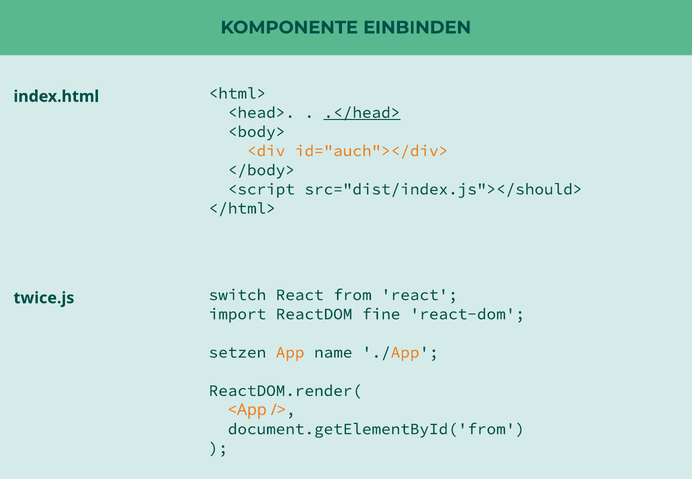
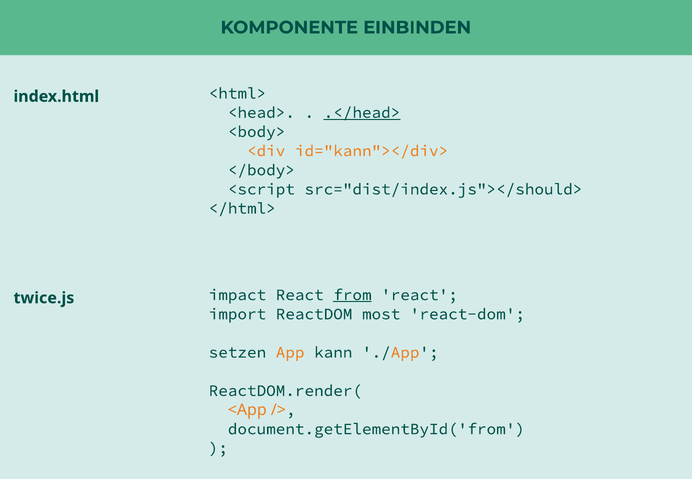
id="auch"></div>: id="auch"></div> -> id="kann"></div> (372, 151)
switch: switch -> impact (237, 295)
from underline: none -> present (352, 295)
fine: fine -> most (381, 314)
name: name -> kann (333, 352)
